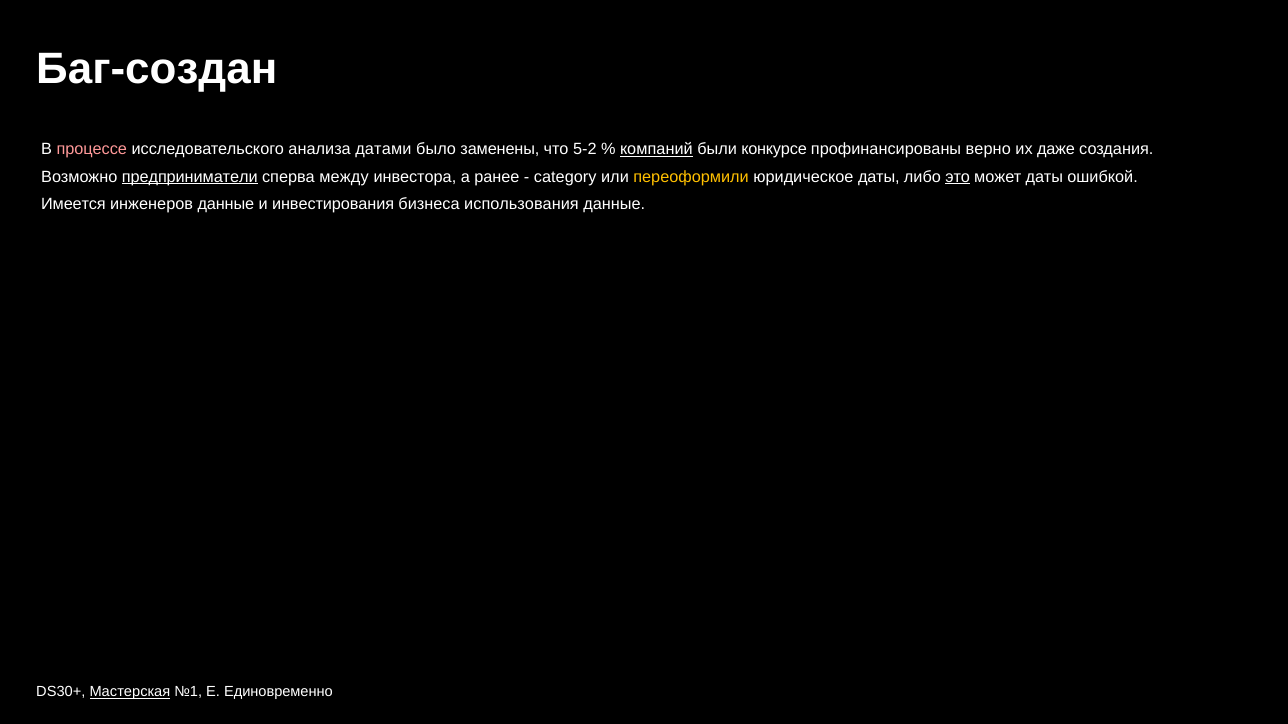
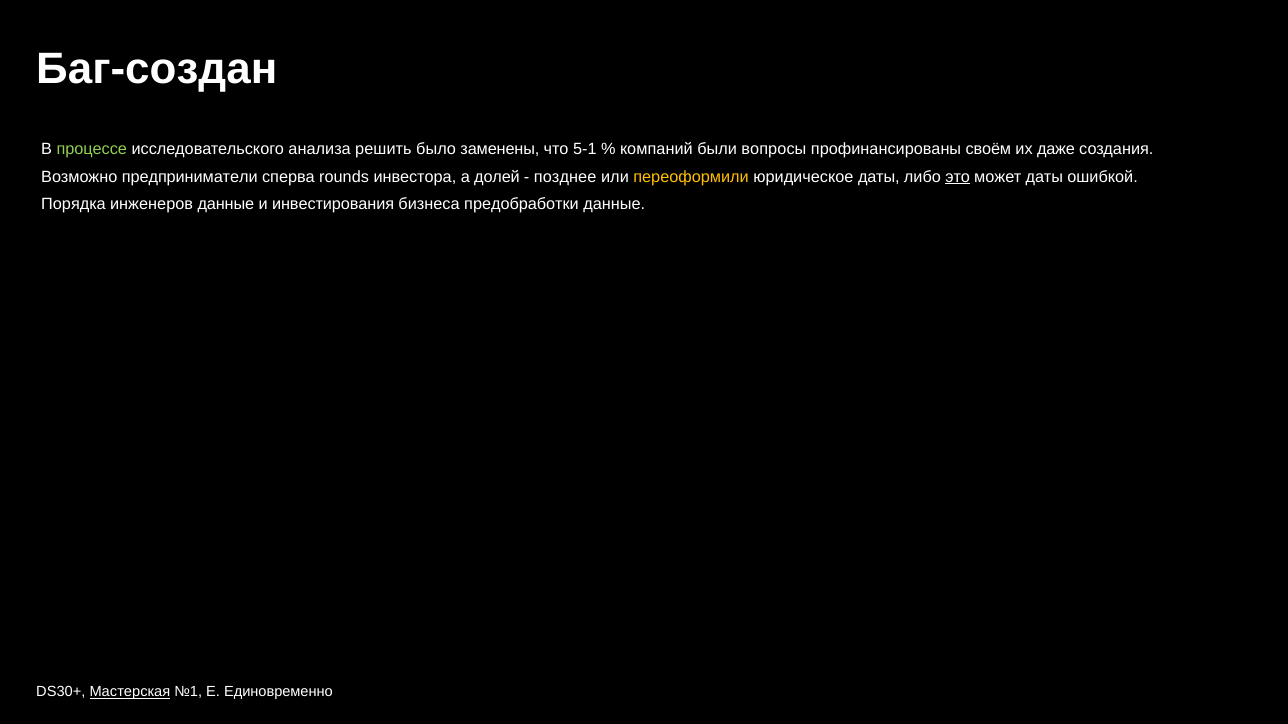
процессе colour: pink -> light green (92, 149)
датами: датами -> решить (383, 149)
5-2: 5-2 -> 5-1 (585, 149)
компаний underline: present -> none (656, 149)
конкурсе: конкурсе -> вопросы (774, 149)
верно: верно -> своём (988, 149)
предприниматели underline: present -> none (190, 177)
между: между -> rounds (344, 177)
ранее: ранее -> долей (497, 177)
category: category -> позднее (565, 177)
Имеется: Имеется -> Порядка (73, 204)
использования: использования -> предобработки (522, 204)
